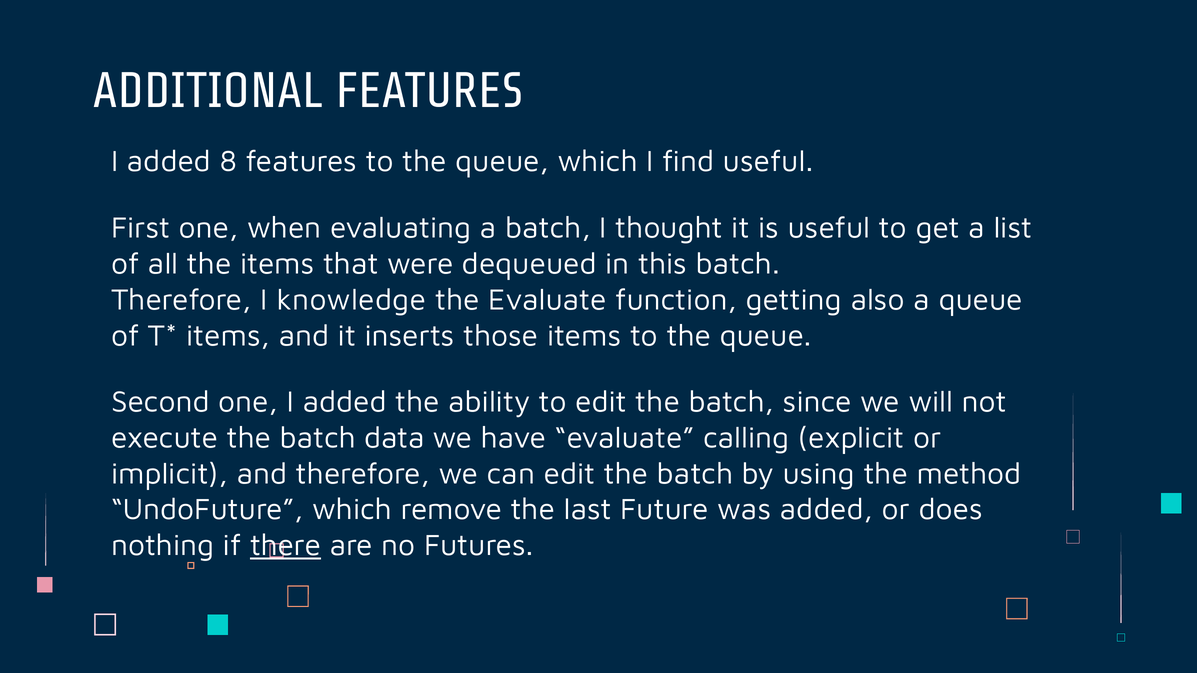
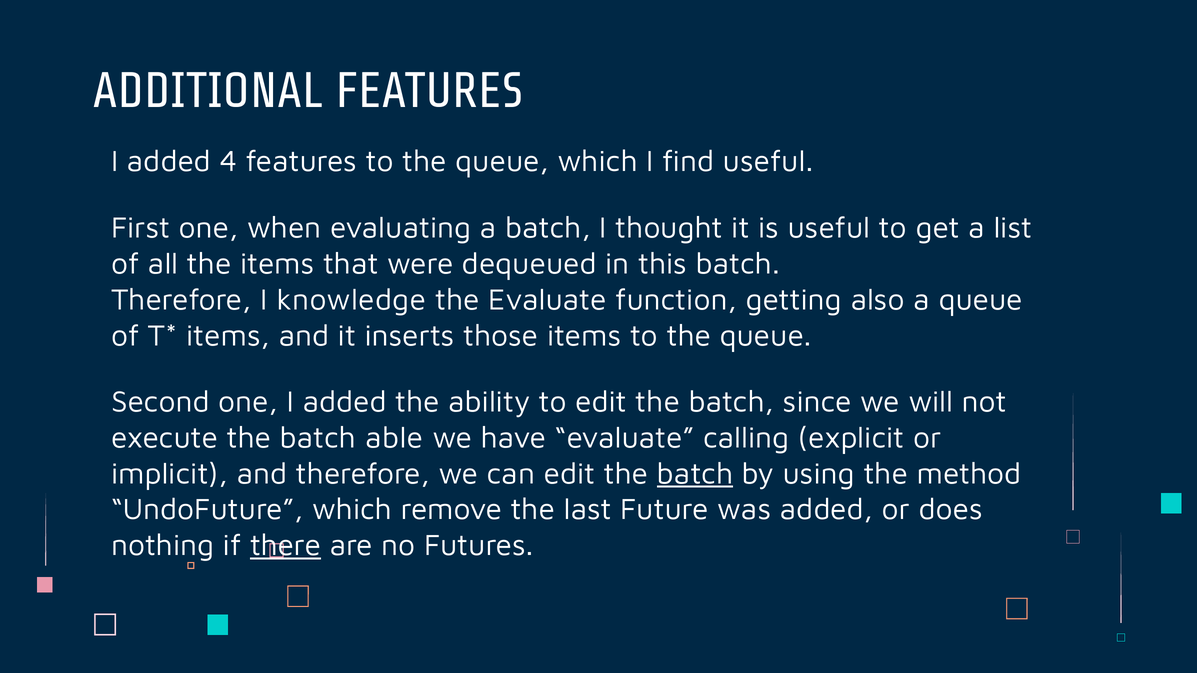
8: 8 -> 4 (228, 162)
data: data -> able (394, 438)
batch underline: none -> present (695, 474)
